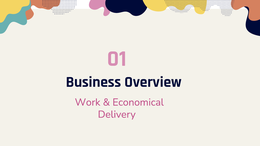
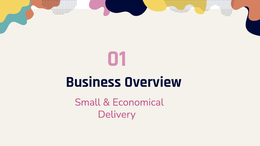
Work: Work -> Small (88, 102)
